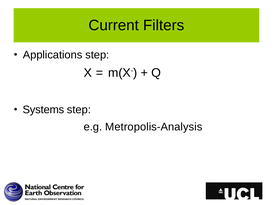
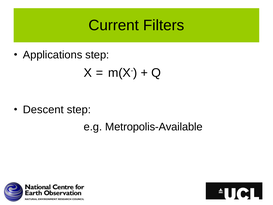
Systems: Systems -> Descent (43, 109)
Metropolis-Analysis: Metropolis-Analysis -> Metropolis-Available (154, 127)
